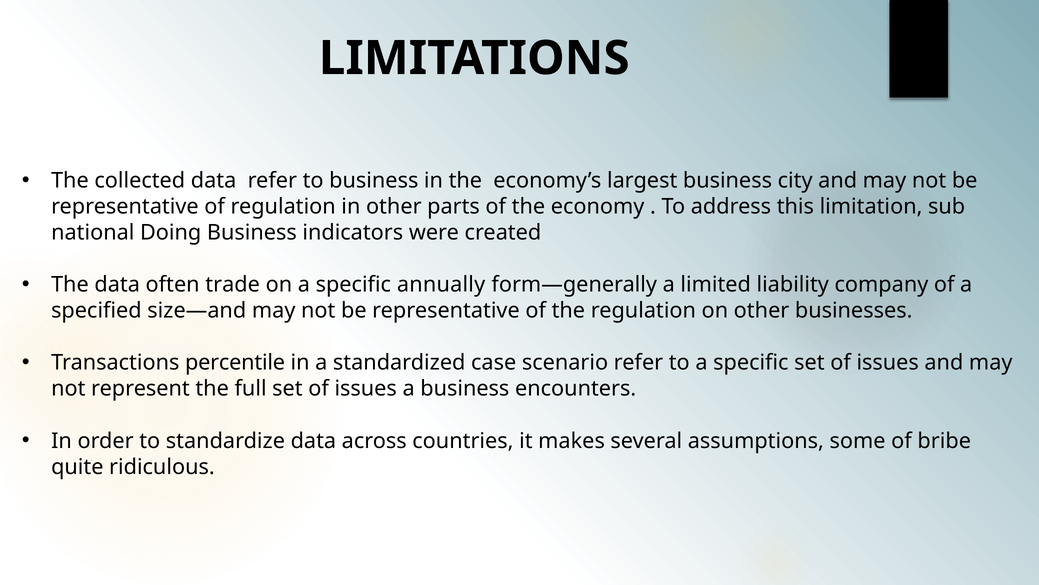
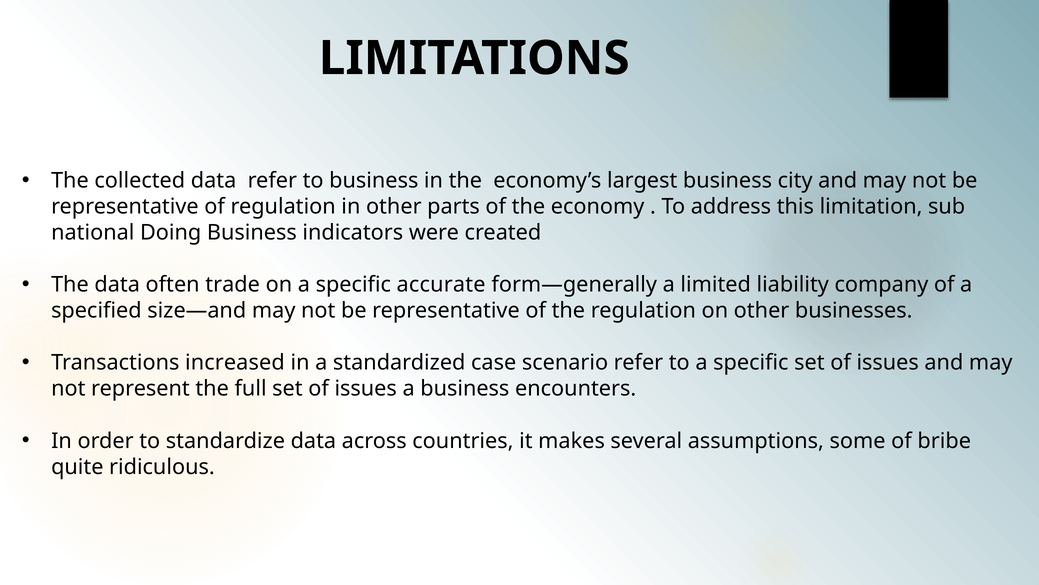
annually: annually -> accurate (441, 285)
percentile: percentile -> increased (235, 362)
